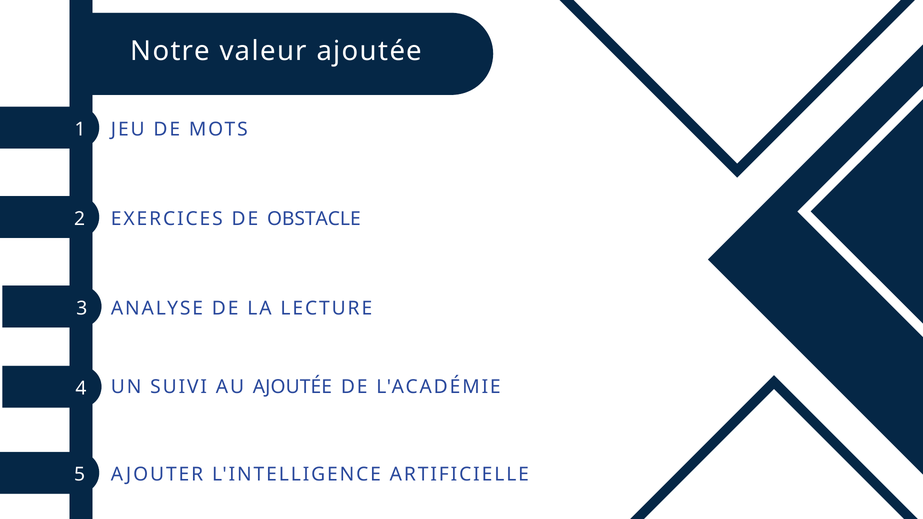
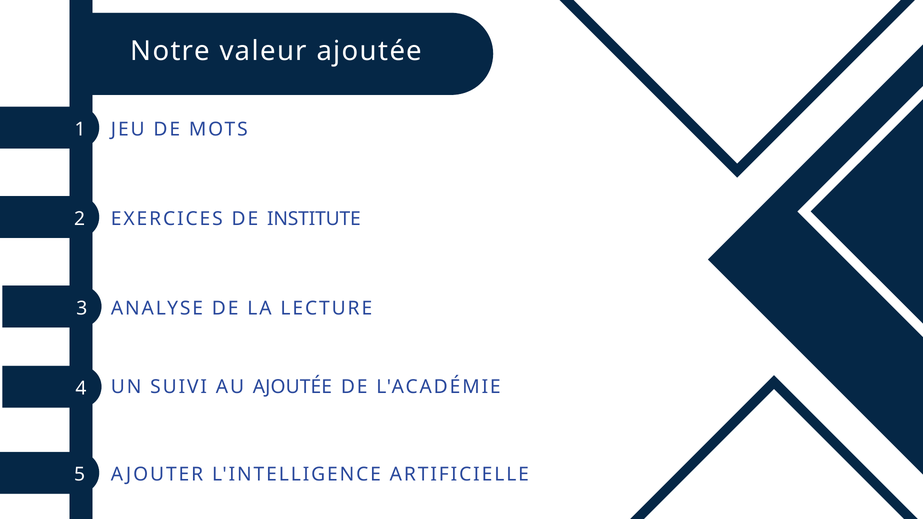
OBSTACLE: OBSTACLE -> INSTITUTE (314, 219)
